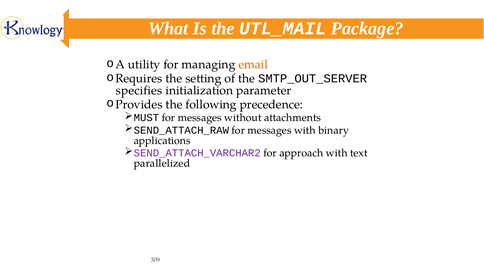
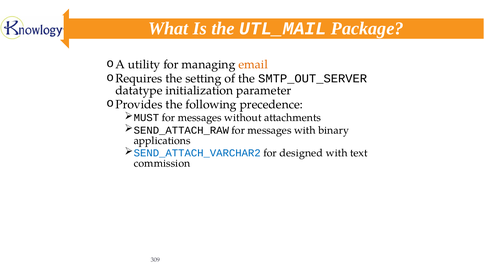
specifies: specifies -> datatype (139, 90)
SEND_ATTACH_VARCHAR2 colour: purple -> blue (197, 153)
approach: approach -> designed (301, 153)
parallelized: parallelized -> commission (162, 164)
